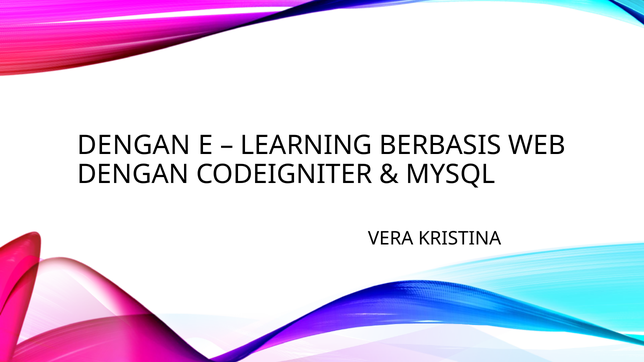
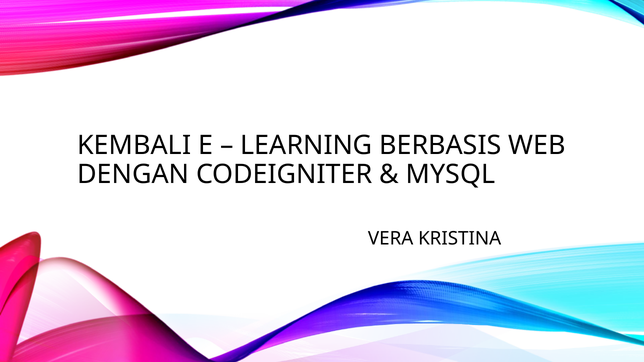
DENGAN: DENGAN -> KEMBALI (134, 146)
